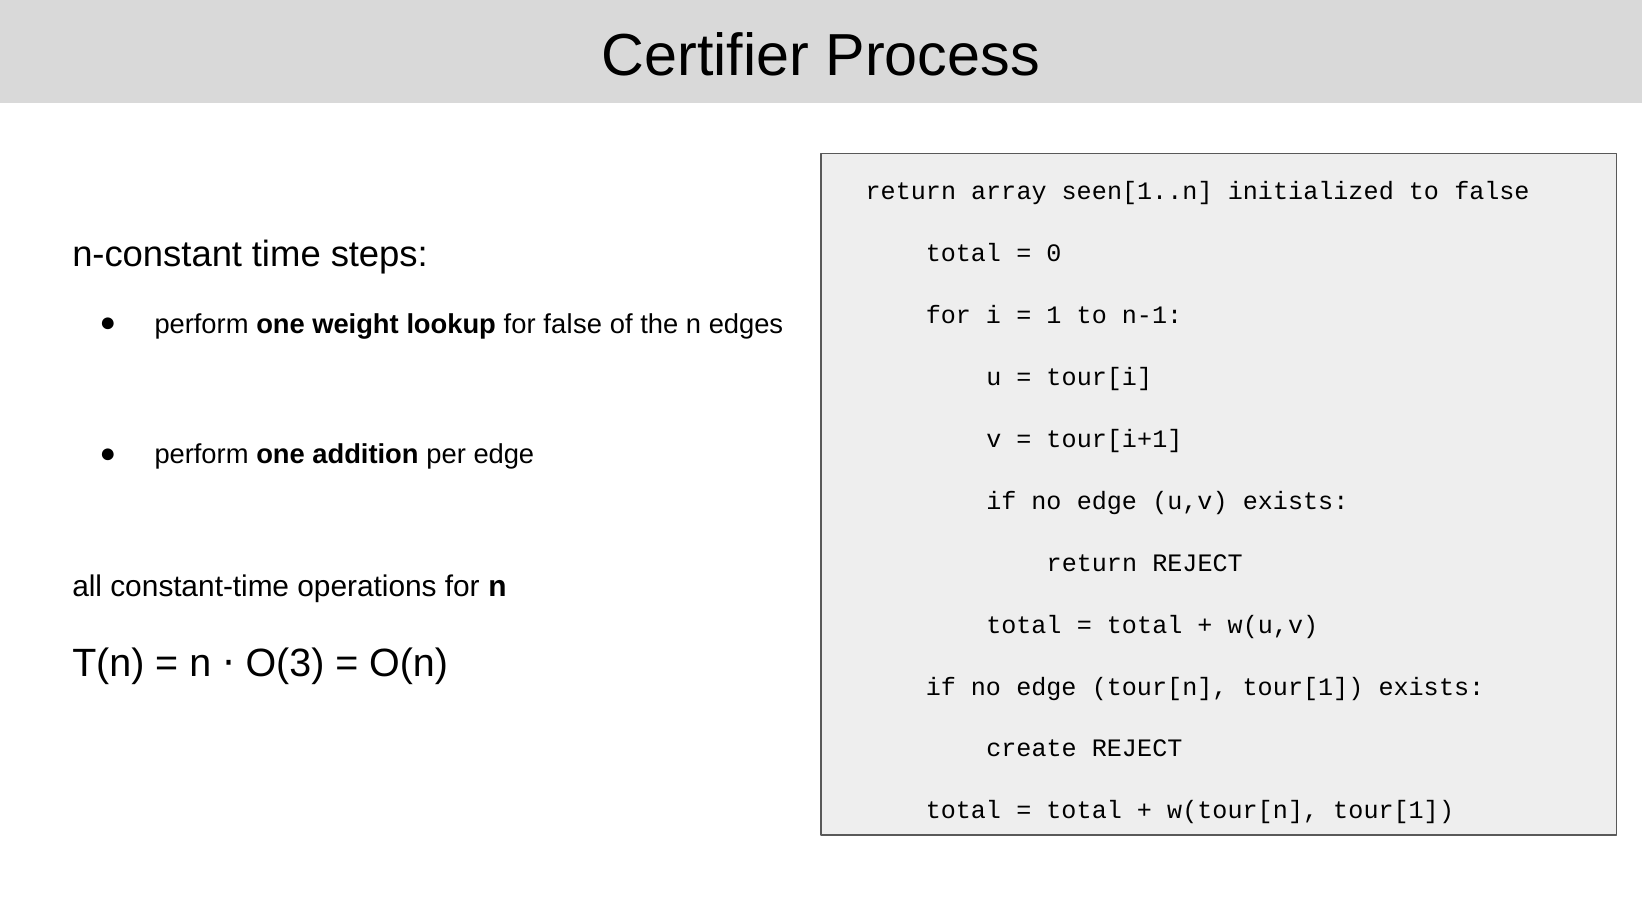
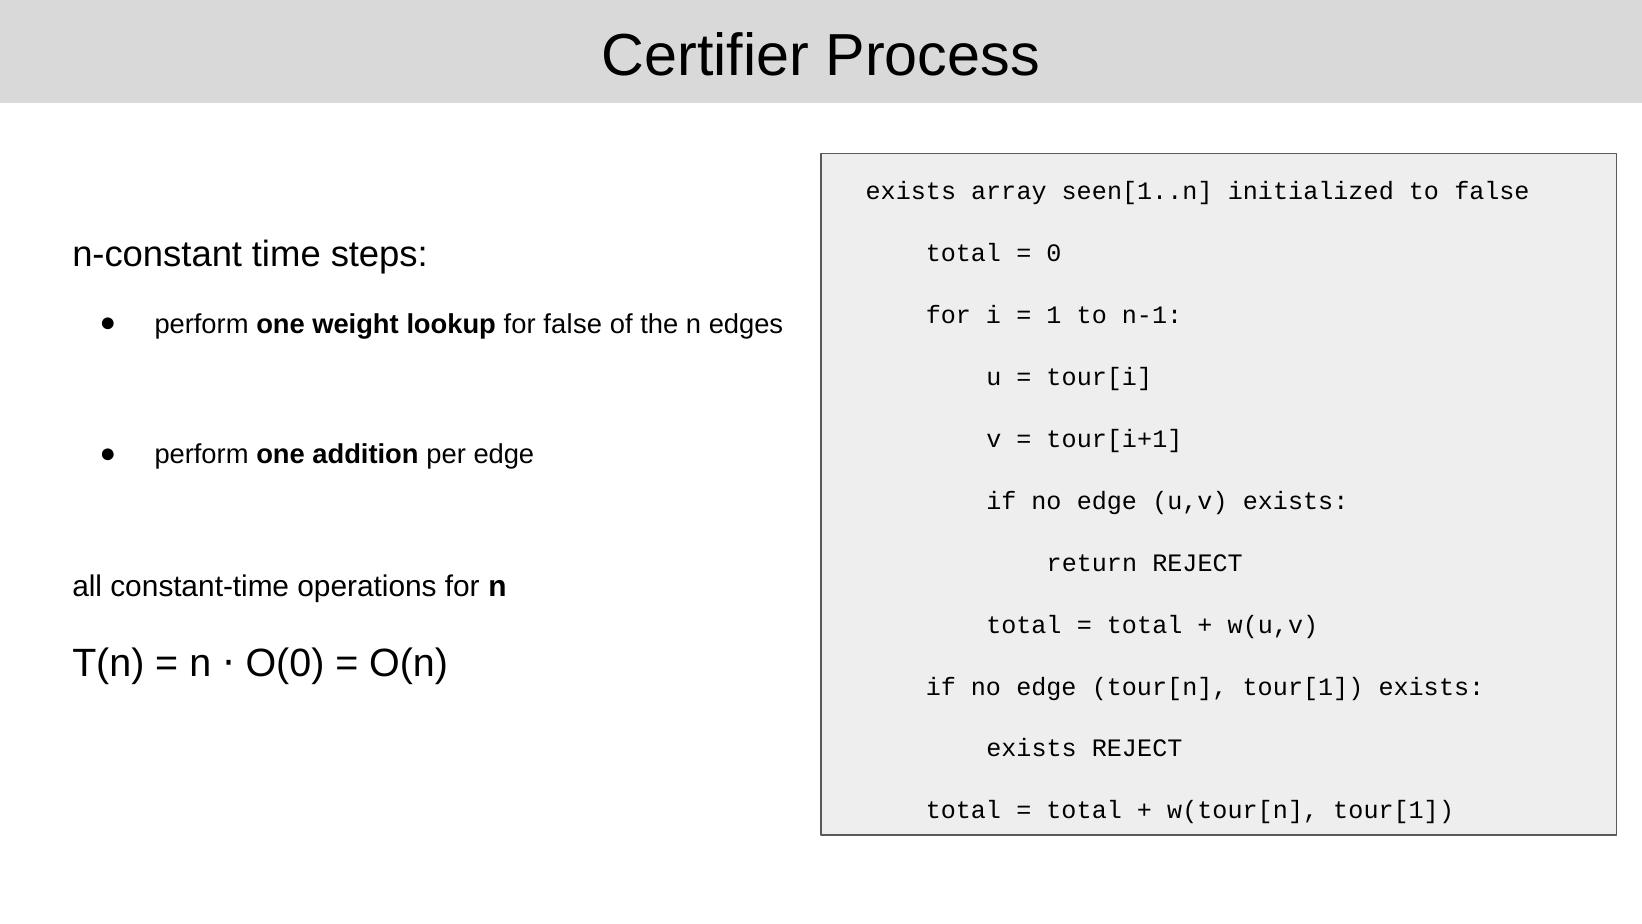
return: return -> exists (911, 191)
O(3: O(3 -> O(0 (285, 663)
create: create -> exists (1032, 748)
